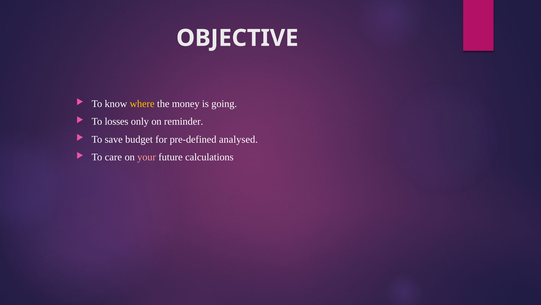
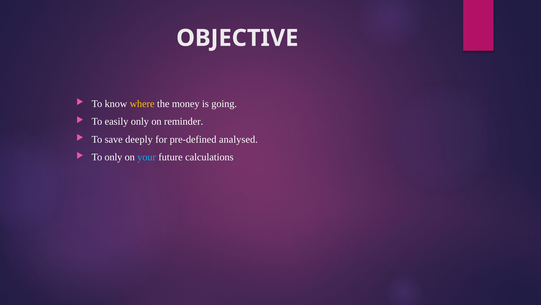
losses: losses -> easily (116, 121)
budget: budget -> deeply (139, 139)
To care: care -> only (113, 157)
your colour: pink -> light blue (147, 157)
